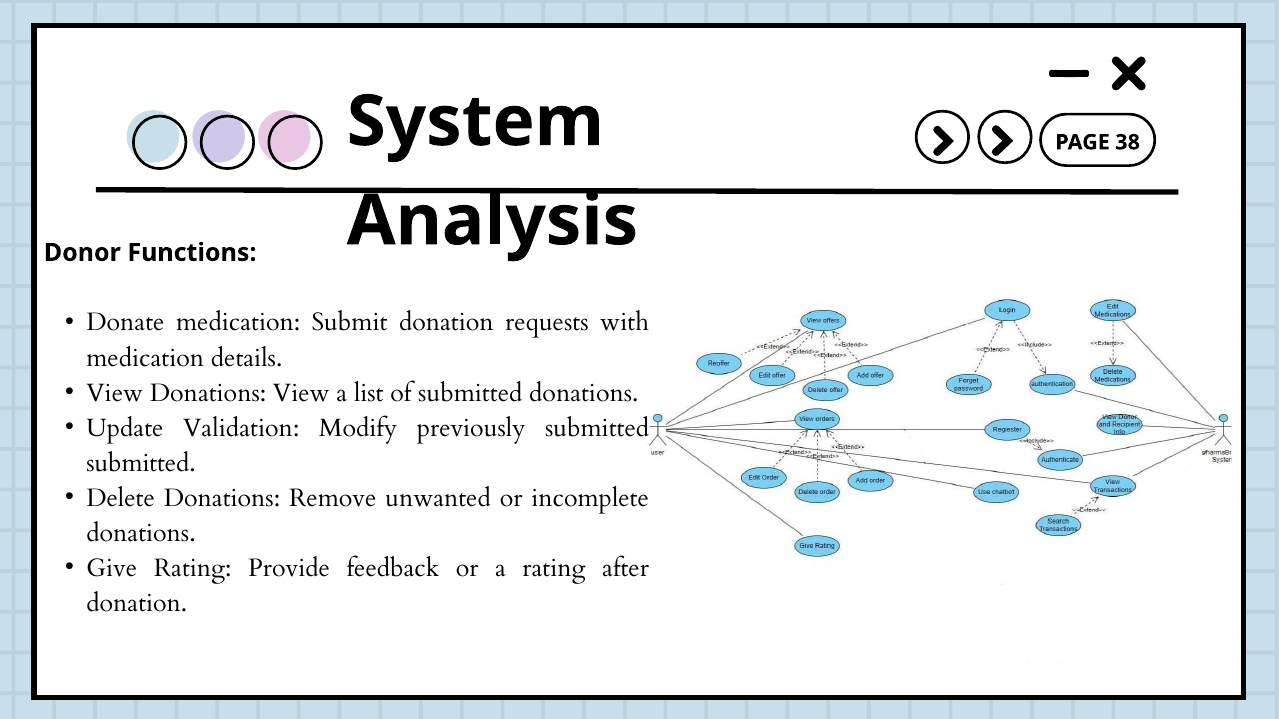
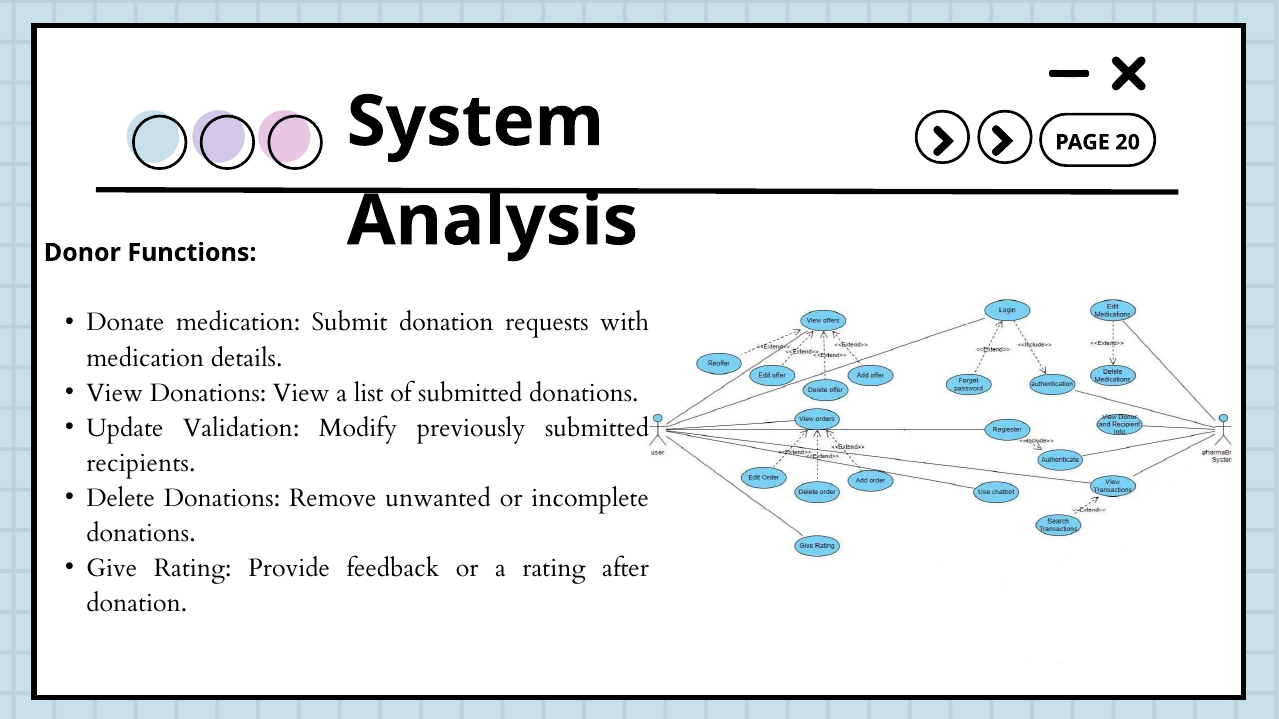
38: 38 -> 20 (1128, 142)
submitted: submitted -> recipients (141, 463)
